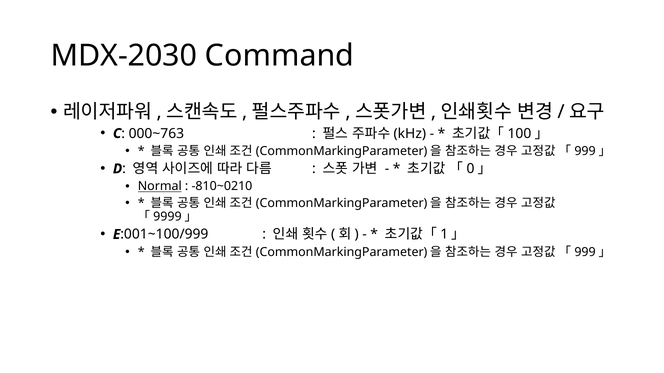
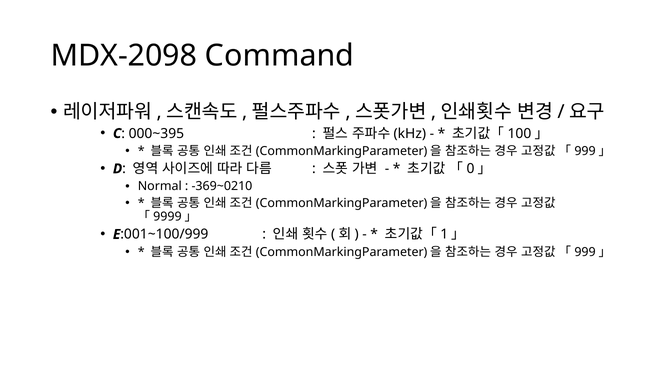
MDX-2030: MDX-2030 -> MDX-2098 (124, 56)
000~763: 000~763 -> 000~395 (156, 134)
Normal underline: present -> none (160, 187)
-810~0210: -810~0210 -> -369~0210 (222, 187)
